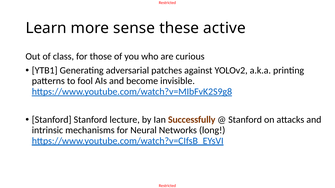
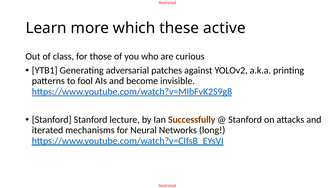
sense: sense -> which (134, 28)
intrinsic: intrinsic -> iterated (47, 131)
